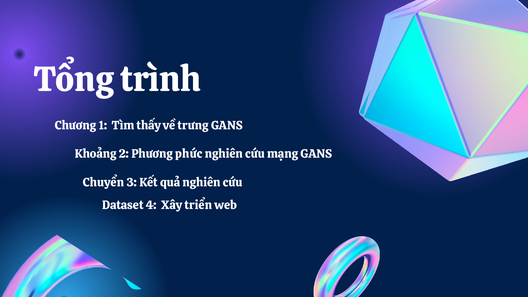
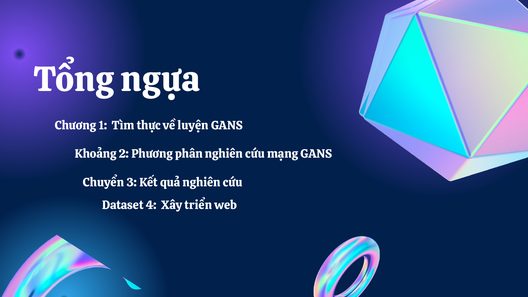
trình: trình -> ngựa (160, 80)
thấy: thấy -> thực (149, 126)
trưng: trưng -> luyện (193, 126)
phức: phức -> phân (189, 154)
